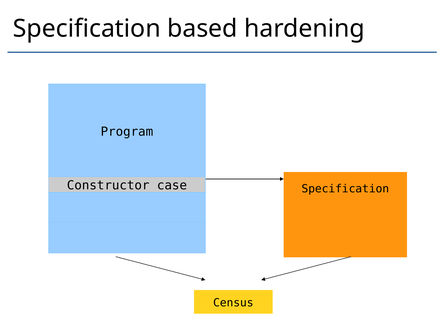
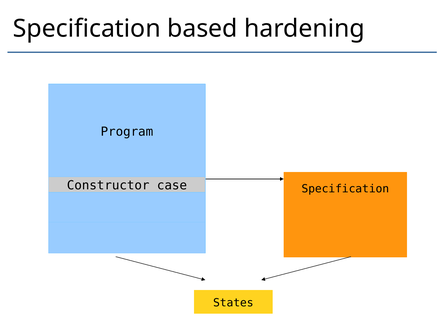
Census: Census -> States (233, 303)
